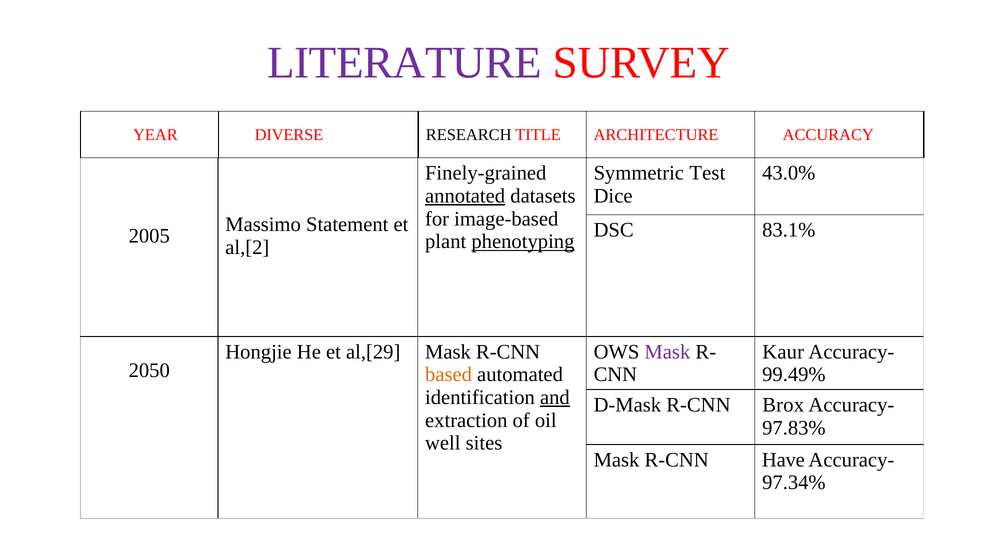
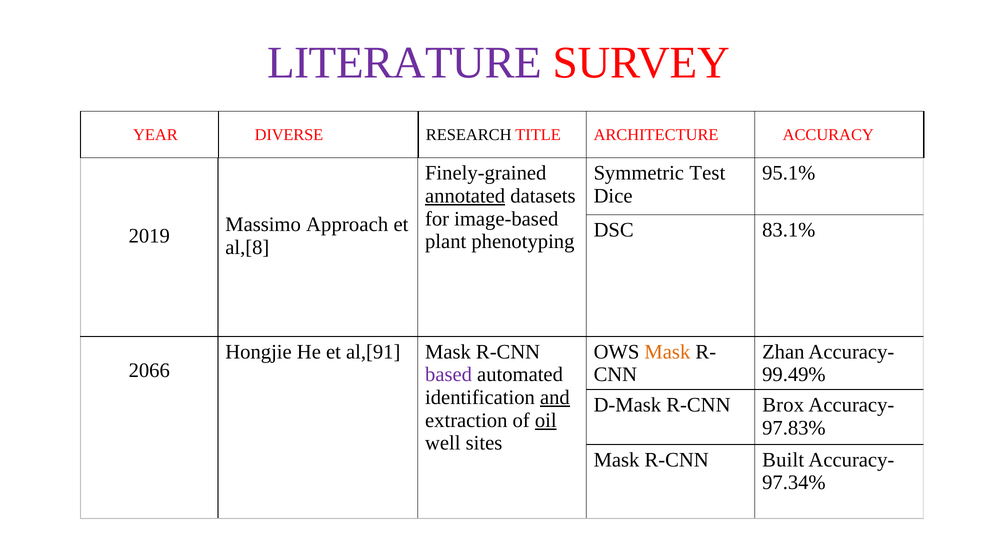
43.0%: 43.0% -> 95.1% (789, 173)
Statement: Statement -> Approach (347, 224)
2005: 2005 -> 2019 (149, 236)
phenotyping underline: present -> none (523, 241)
al,[2: al,[2 -> al,[8 (247, 247)
al,[29: al,[29 -> al,[91 (373, 352)
Mask colour: purple -> orange (667, 352)
Kaur: Kaur -> Zhan (783, 352)
2050: 2050 -> 2066 (149, 370)
based colour: orange -> purple (449, 374)
oil underline: none -> present (546, 420)
Have: Have -> Built (783, 460)
